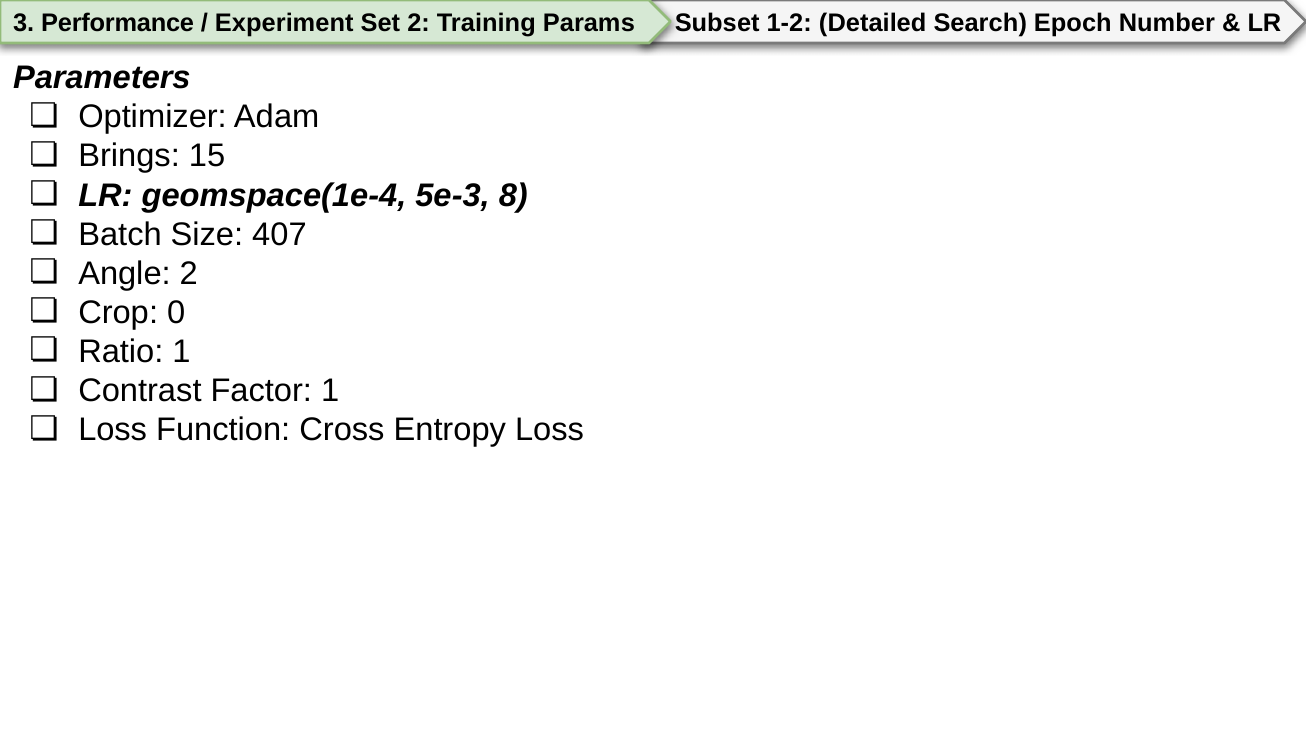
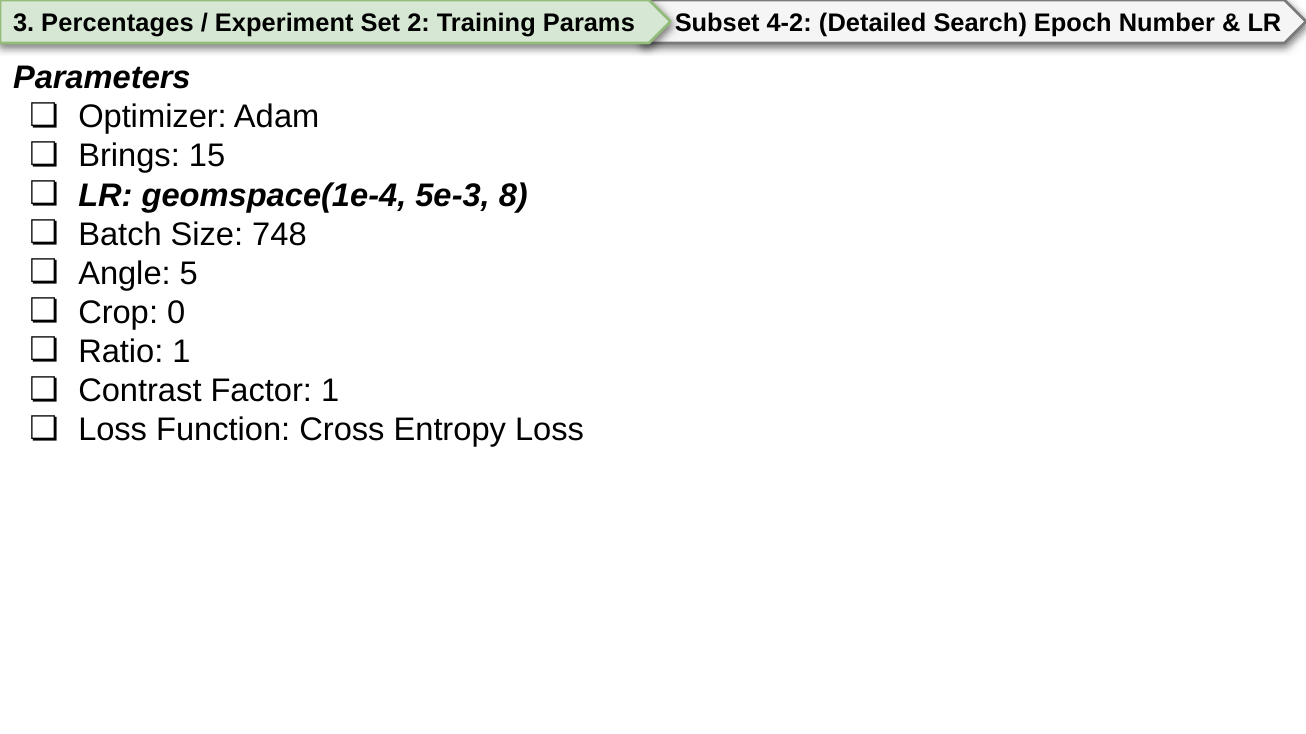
Performance: Performance -> Percentages (117, 23)
1-2: 1-2 -> 4-2 (789, 23)
407: 407 -> 748 (279, 235)
Angle 2: 2 -> 5 (189, 274)
